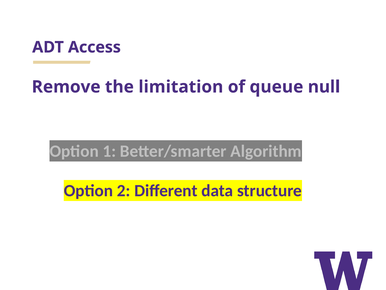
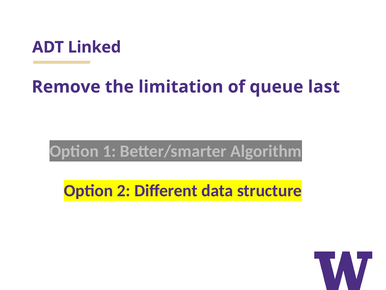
Access: Access -> Linked (94, 47)
null: null -> last (324, 87)
